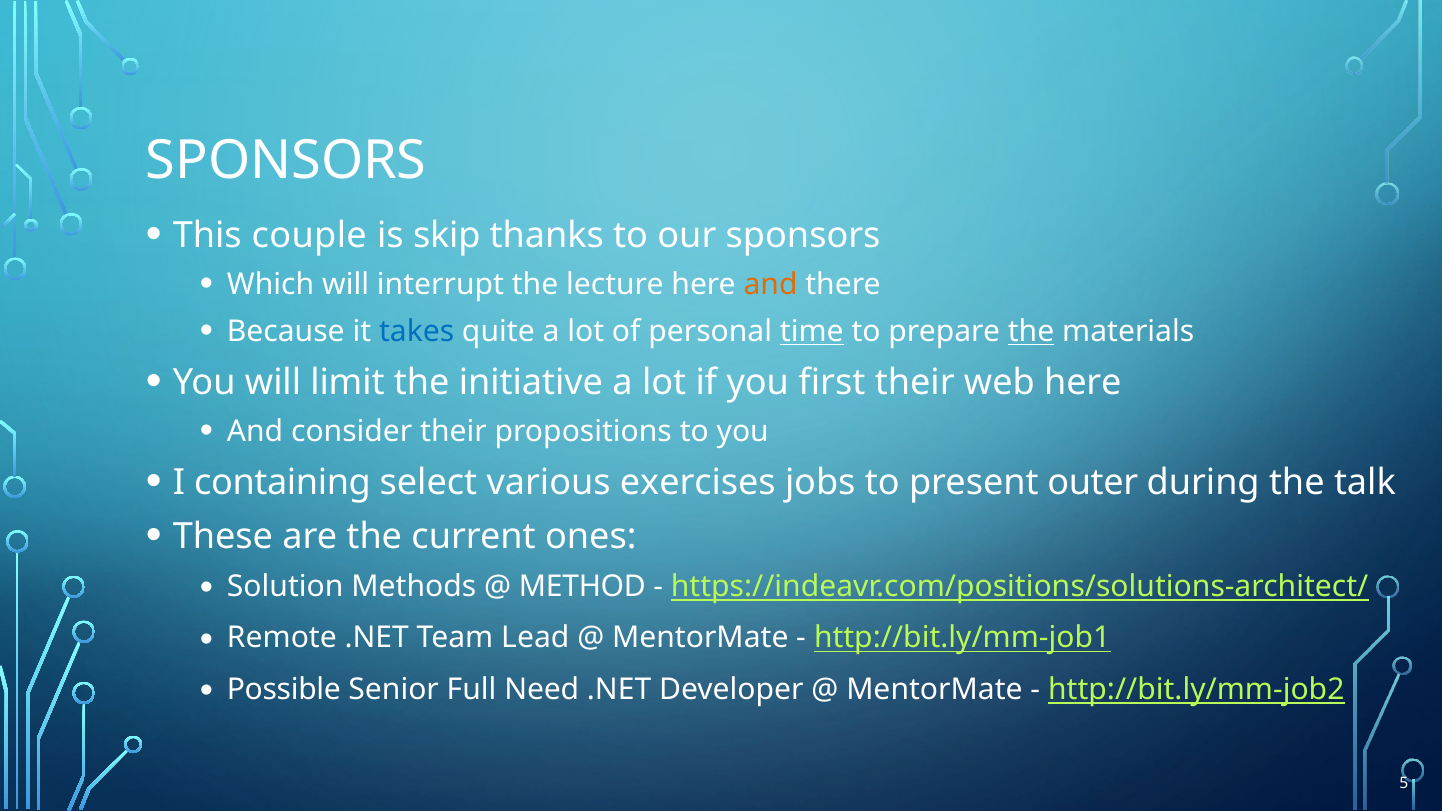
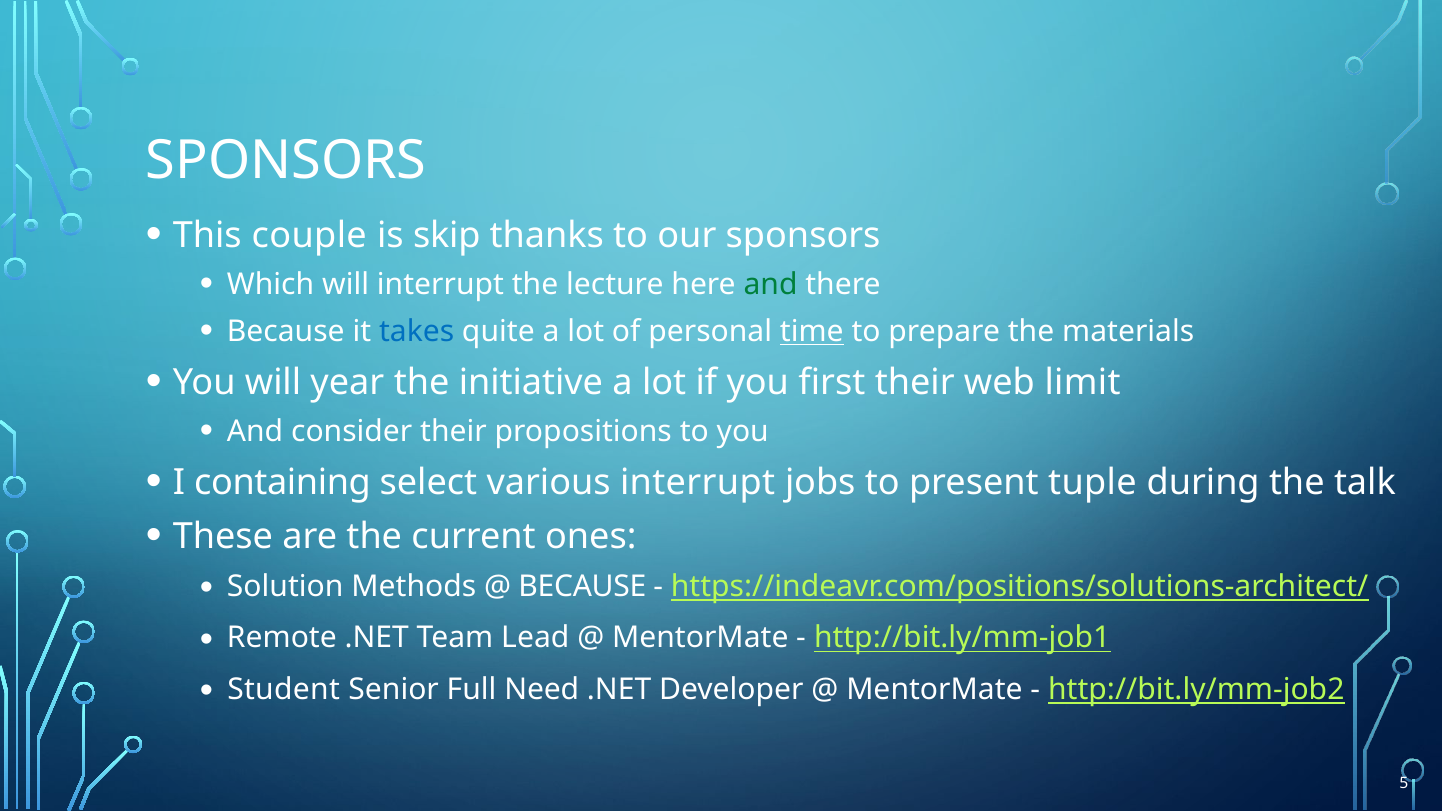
and colour: orange -> green (771, 285)
the underline: present -> none (1031, 332)
limit: limit -> year (347, 382)
web here: here -> limit (1083, 382)
various exercises: exercises -> interrupt (698, 483)
outer: outer -> tuple (1092, 483)
METHOD: METHOD -> BECAUSE (582, 586)
Possible: Possible -> Student (284, 689)
